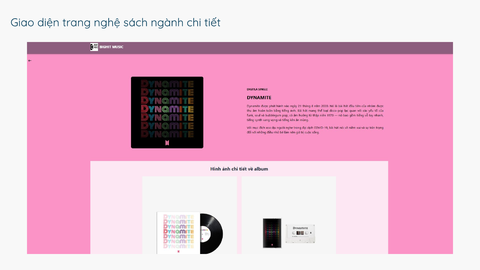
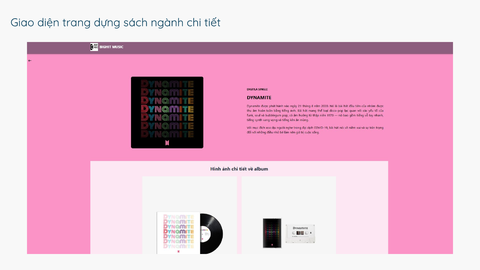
nghệ: nghệ -> dựng (107, 23)
